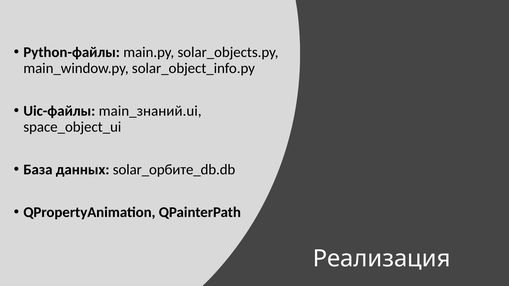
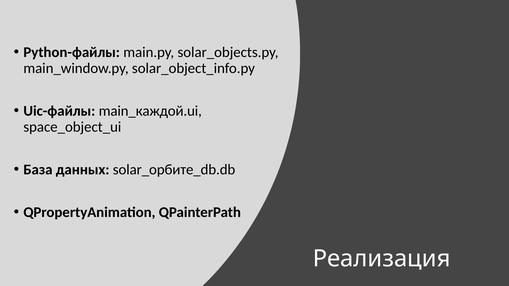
main_знаний.ui: main_знаний.ui -> main_каждой.ui (150, 111)
